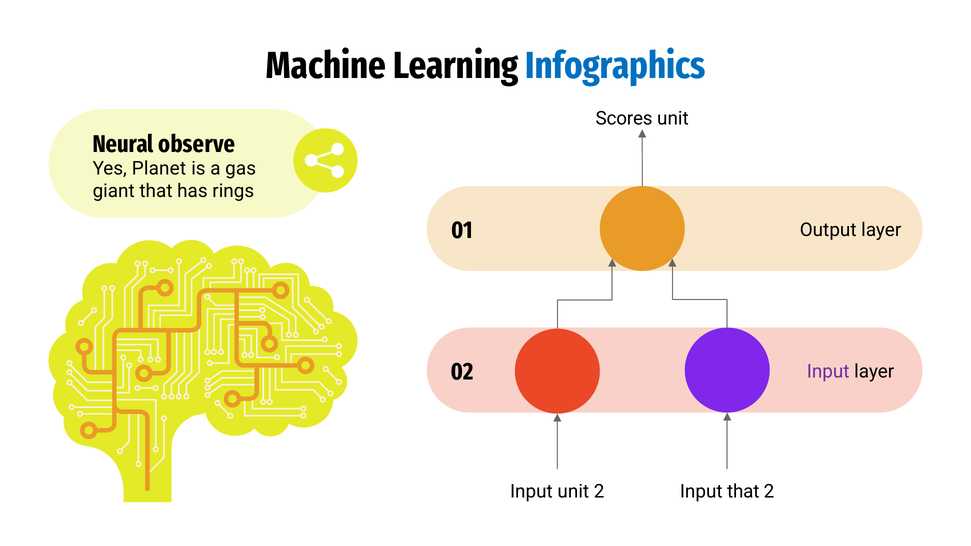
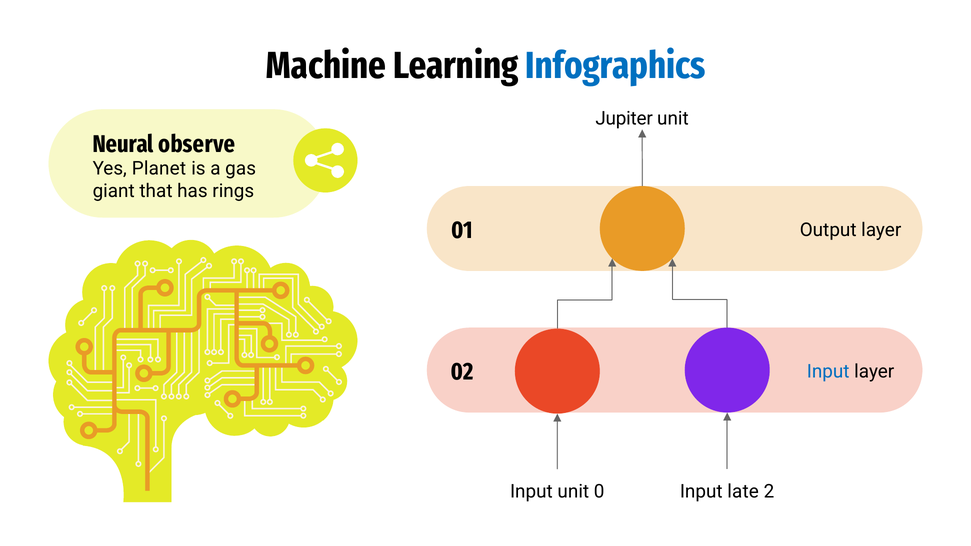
Scores: Scores -> Jupiter (624, 119)
Input colour: purple -> blue (828, 371)
unit 2: 2 -> 0 (599, 492)
Input that: that -> late (743, 492)
